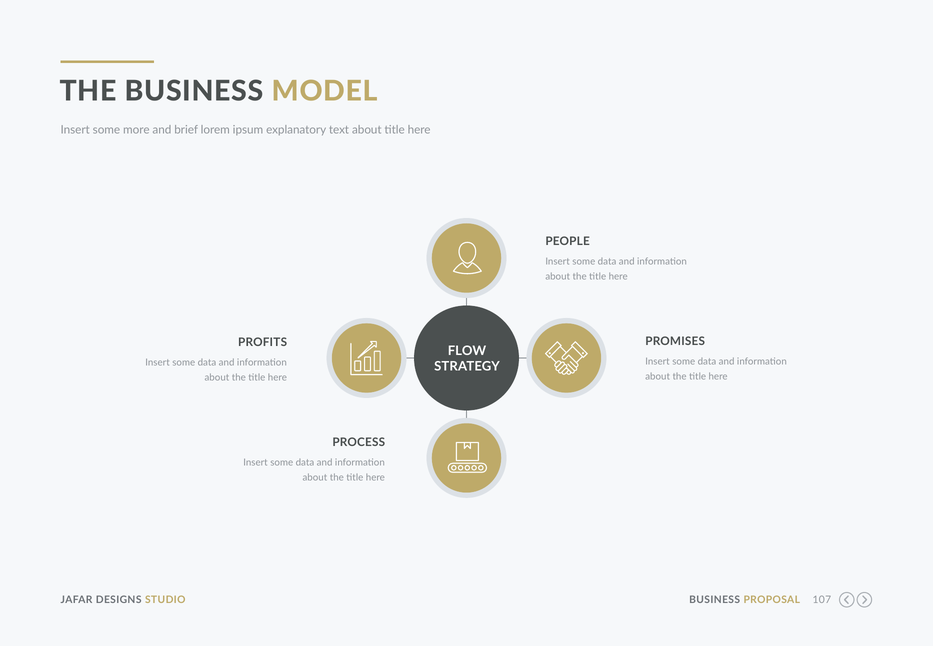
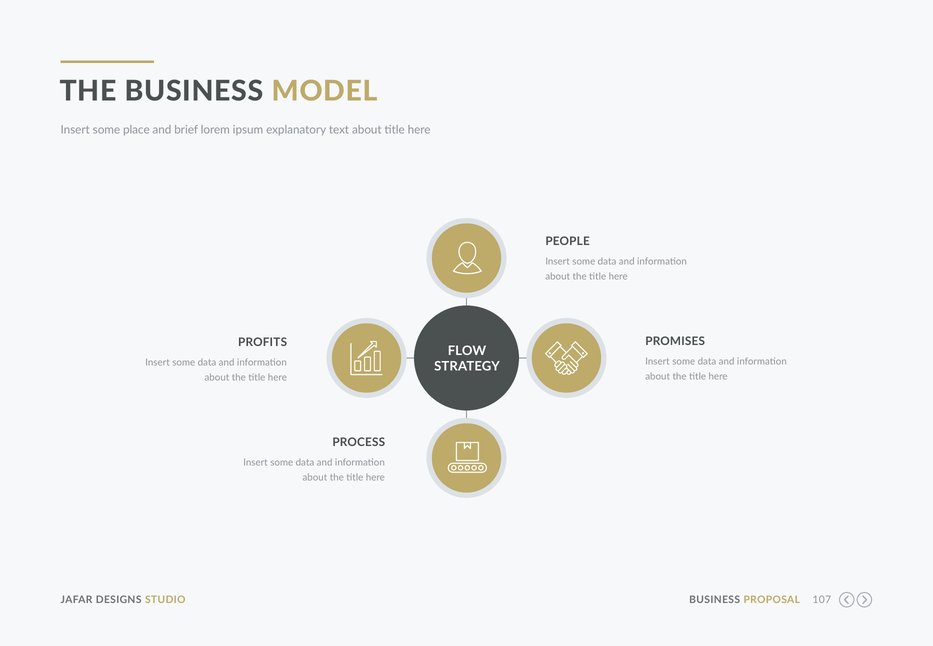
more: more -> place (136, 130)
